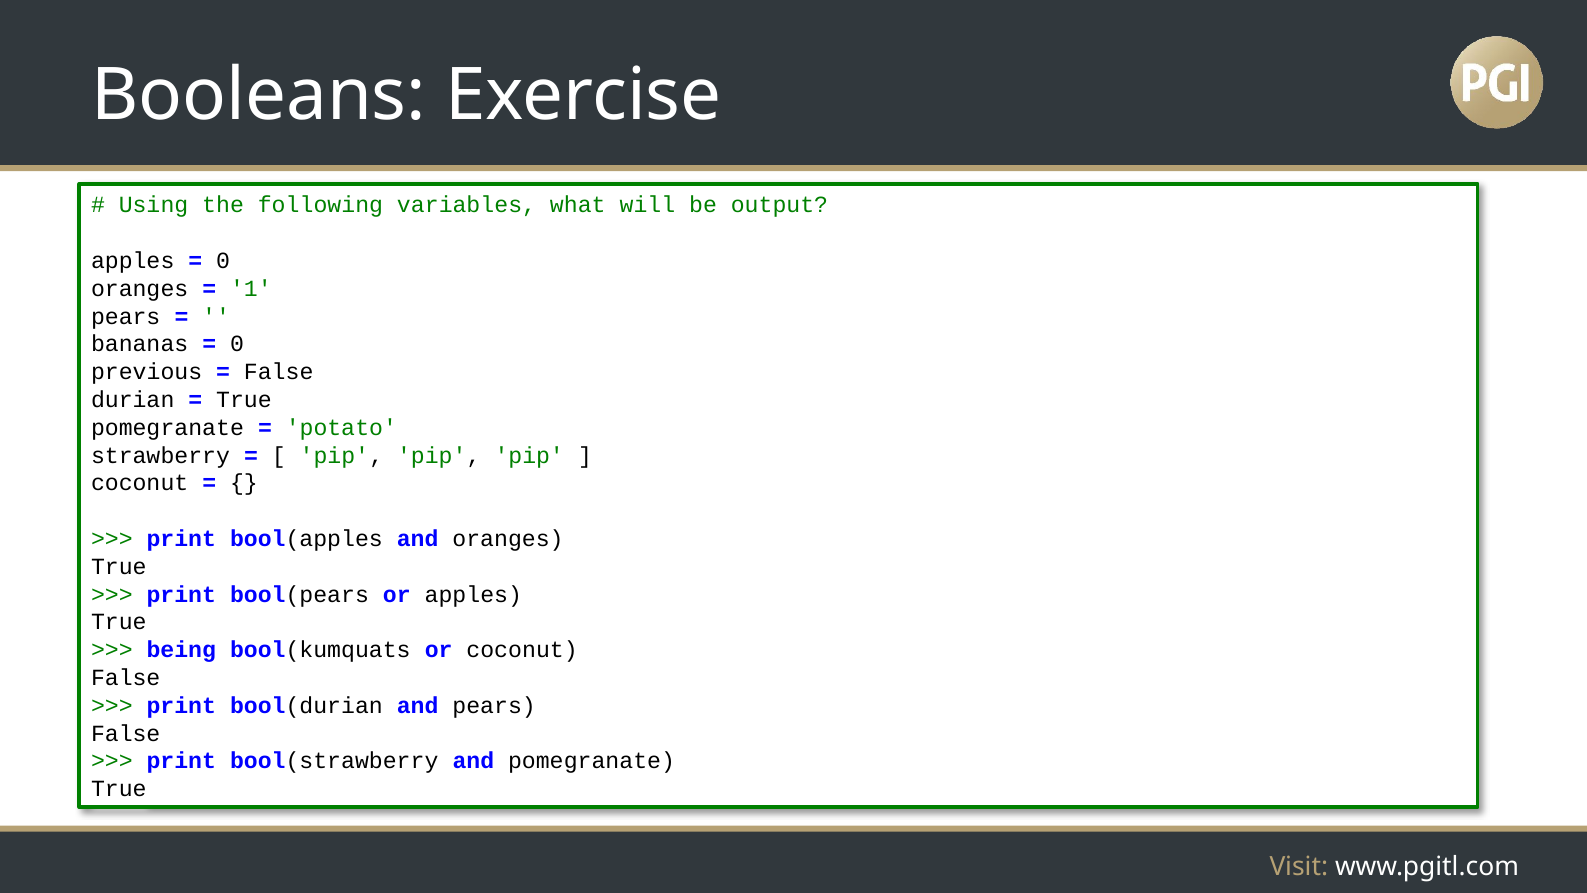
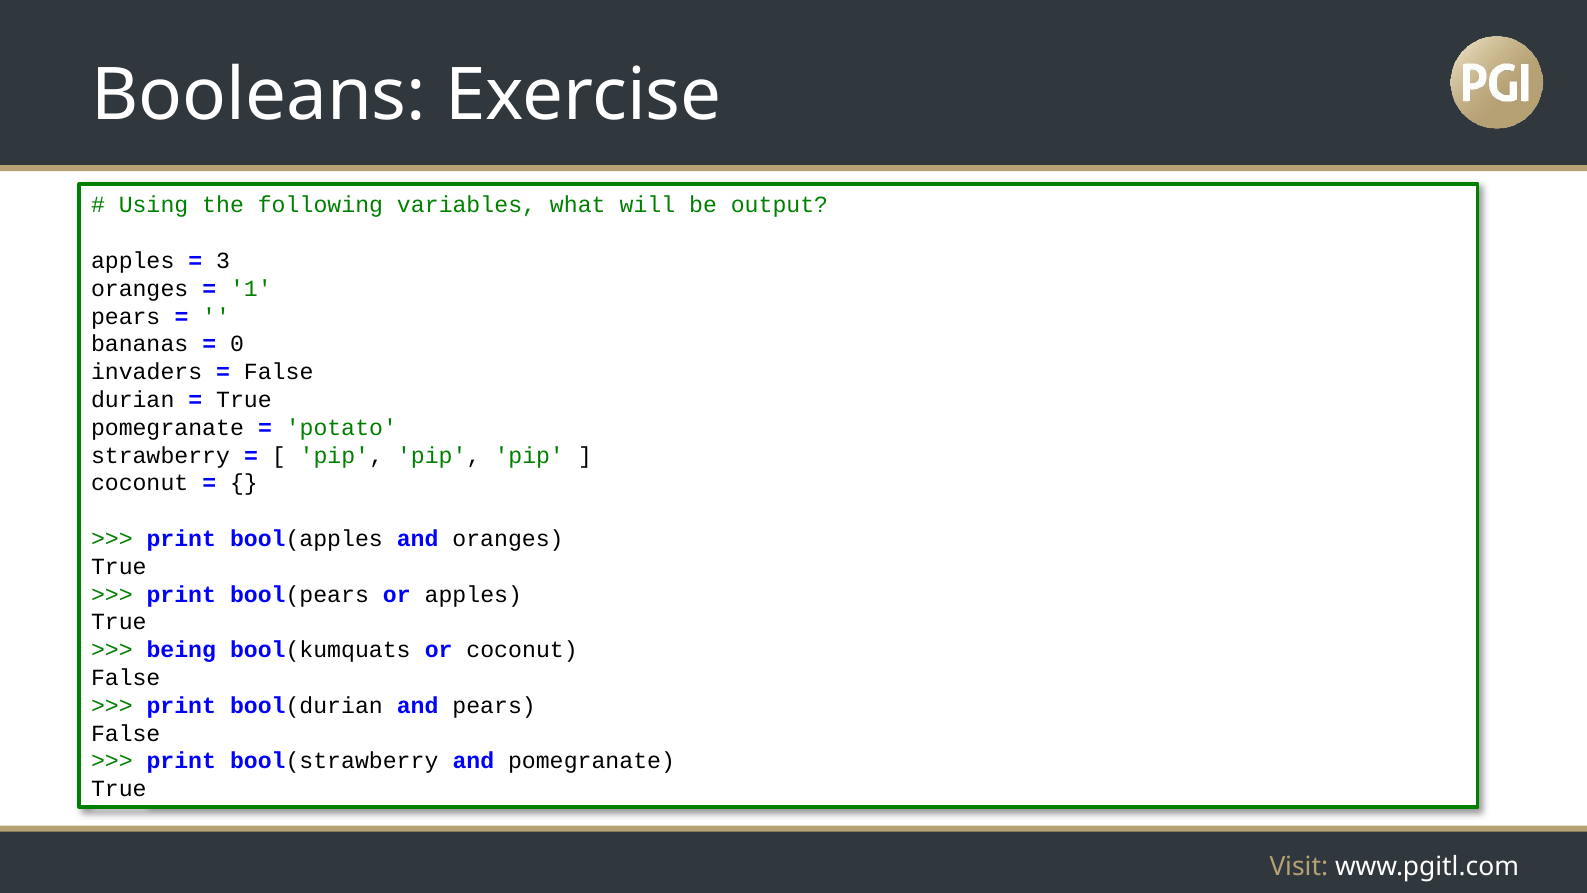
0: 0 -> 3 (223, 261)
previous: previous -> invaders (147, 372)
